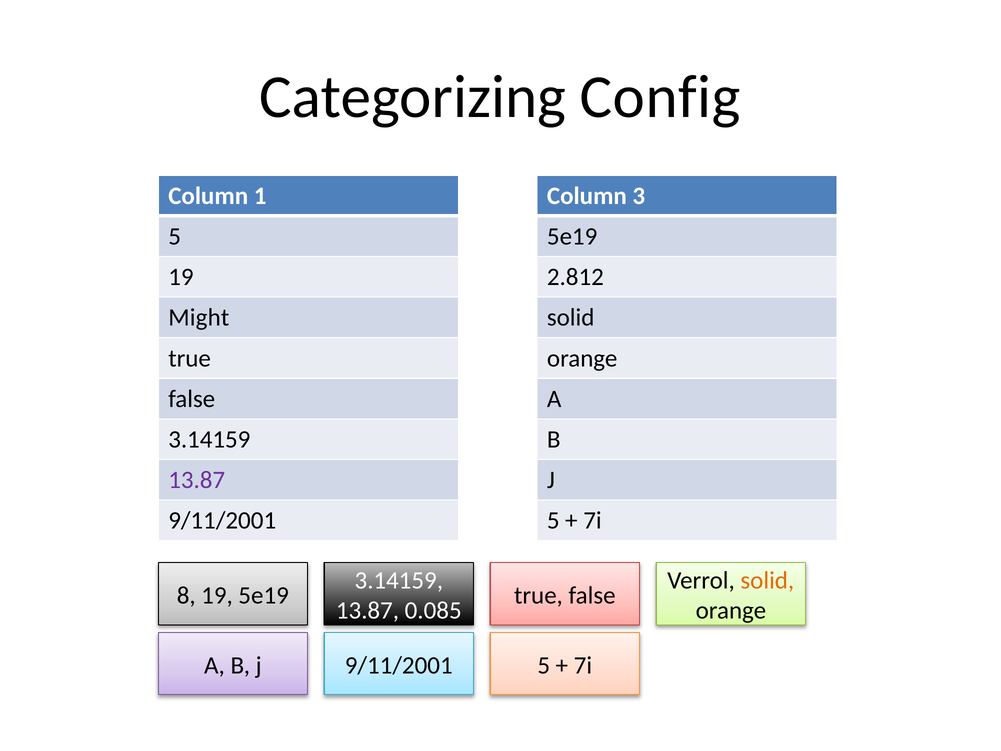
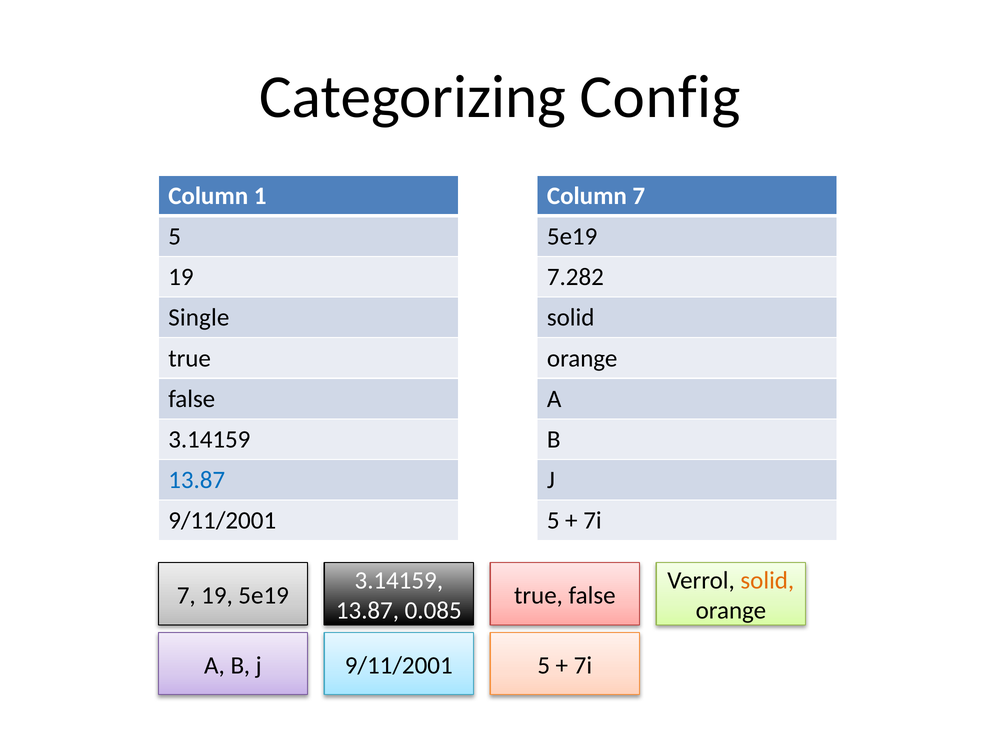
Column 3: 3 -> 7 (639, 196)
2.812: 2.812 -> 7.282 (575, 277)
Might: Might -> Single (199, 318)
13.87 colour: purple -> blue (197, 480)
8: 8 -> 7 (186, 595)
